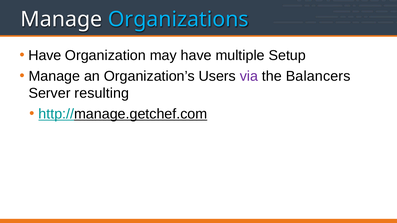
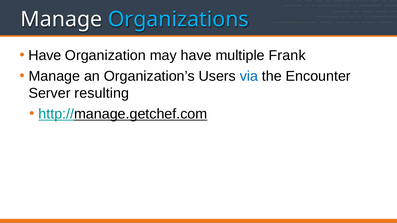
Setup: Setup -> Frank (287, 55)
via colour: purple -> blue (249, 76)
Balancers: Balancers -> Encounter (318, 76)
